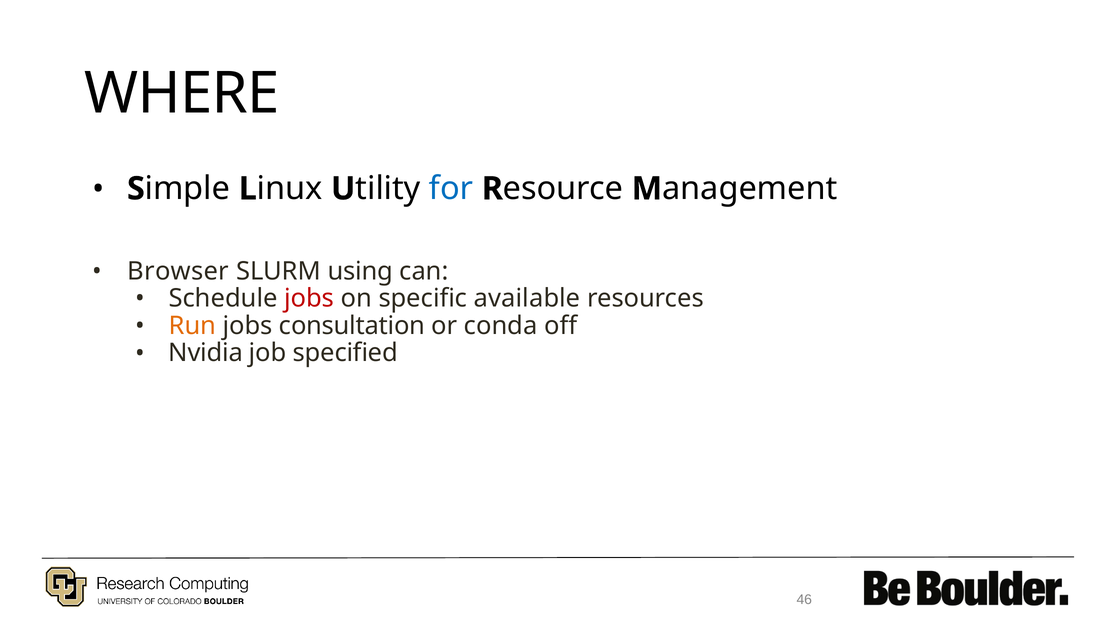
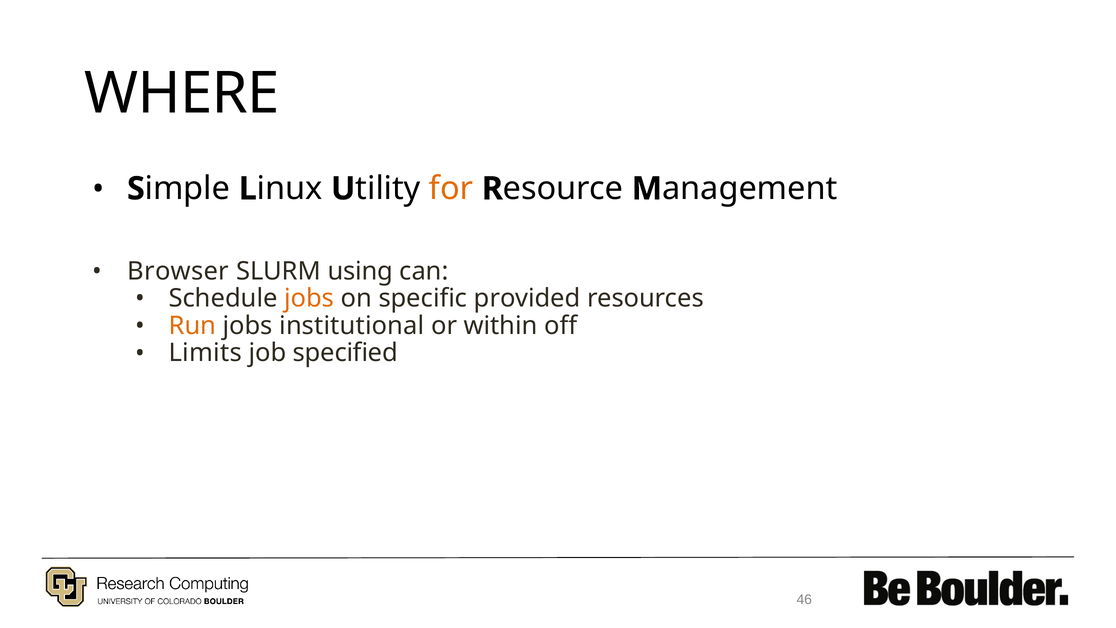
for colour: blue -> orange (451, 189)
jobs colour: red -> orange (309, 298)
available: available -> provided (527, 298)
consultation: consultation -> institutional (352, 326)
conda: conda -> within (501, 326)
Nvidia: Nvidia -> Limits (205, 353)
